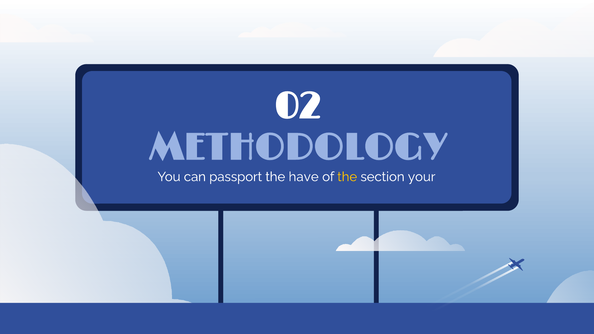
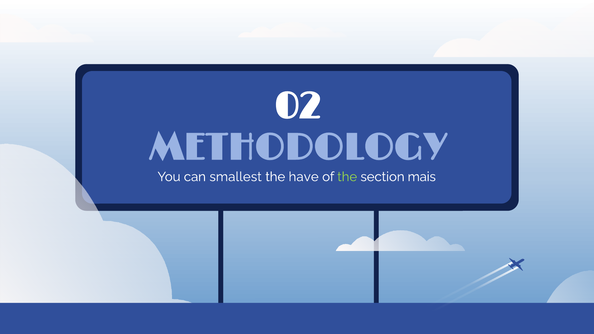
passport: passport -> smallest (236, 177)
the colour: yellow -> light green (347, 177)
your: your -> mais (422, 177)
